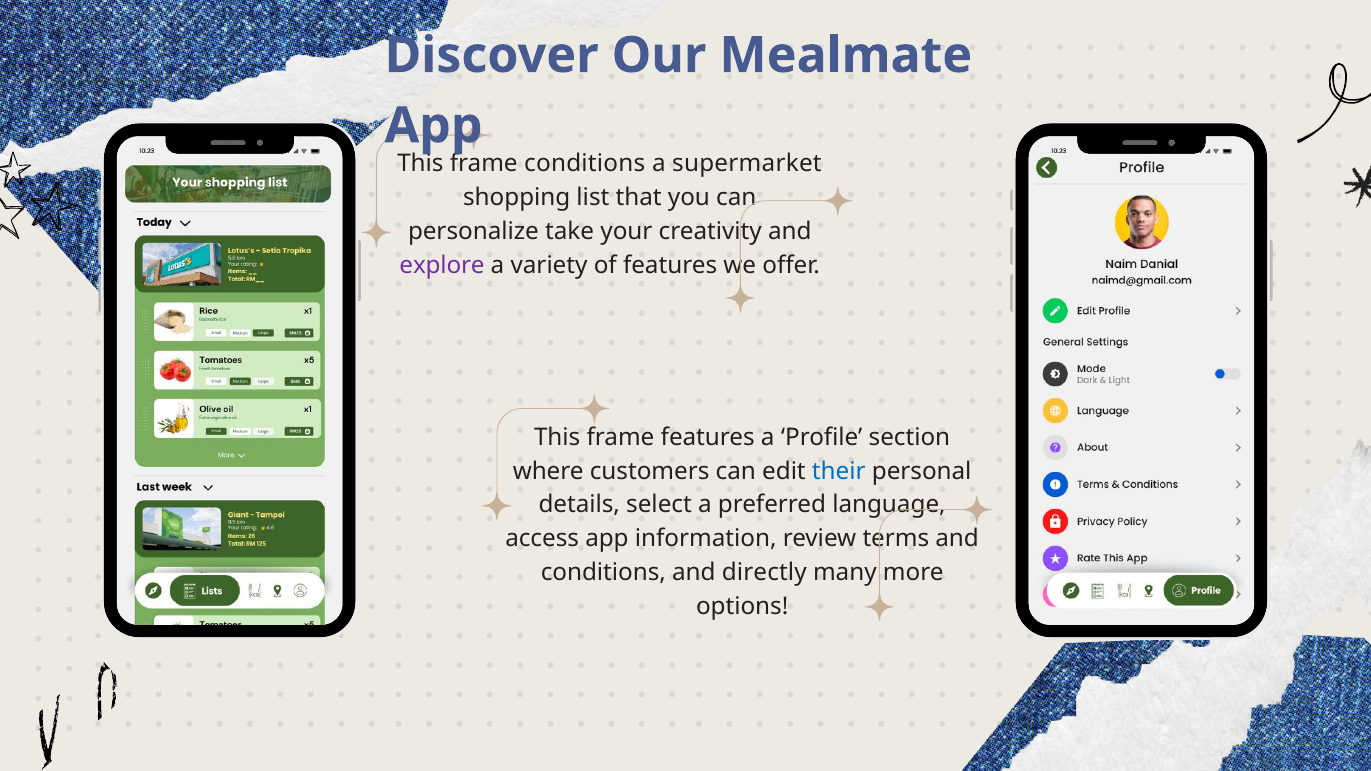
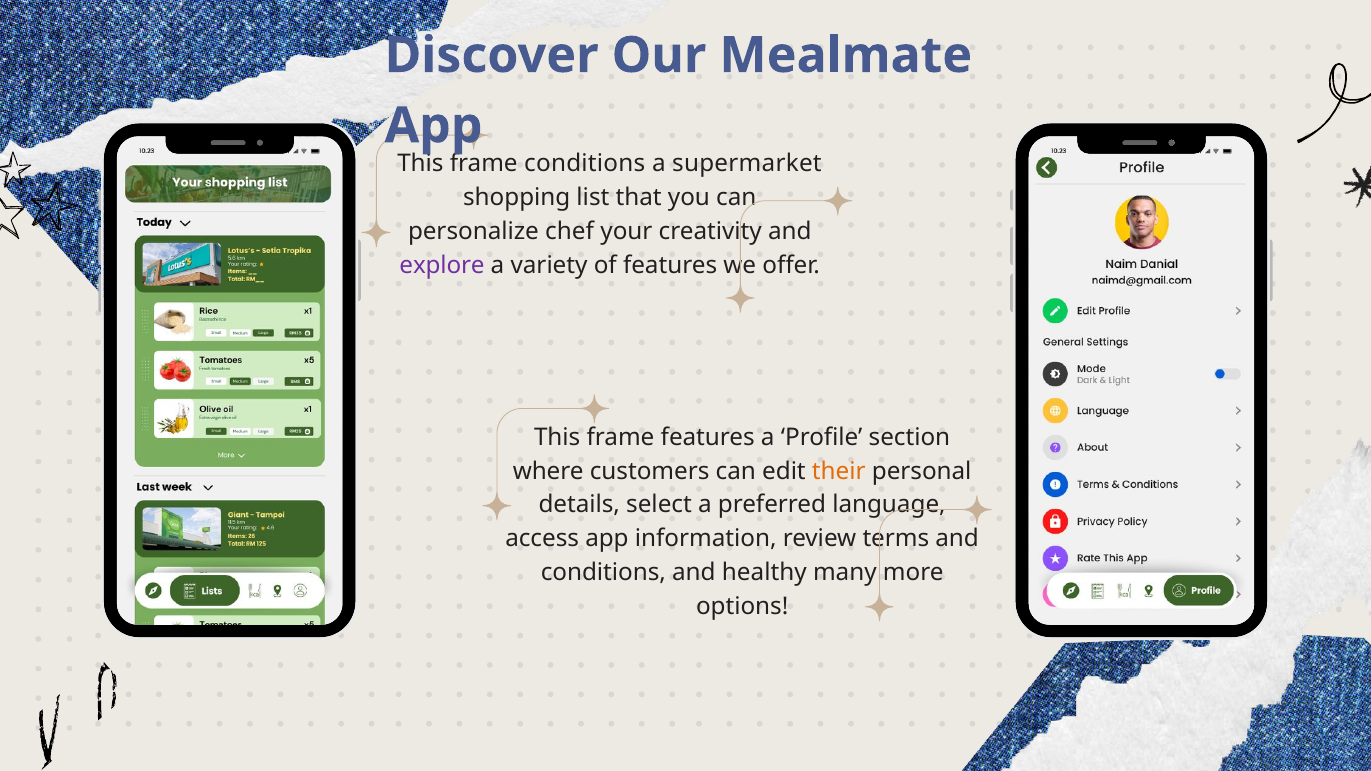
take: take -> chef (570, 232)
their colour: blue -> orange (839, 471)
directly: directly -> healthy (764, 573)
